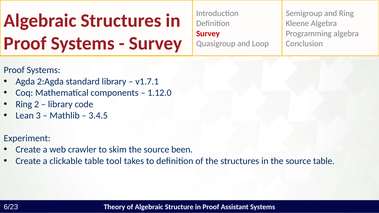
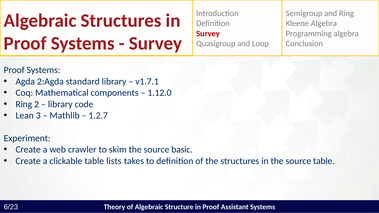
3.4.5: 3.4.5 -> 1.2.7 (98, 116)
been: been -> basic (182, 150)
tool: tool -> lists (114, 161)
